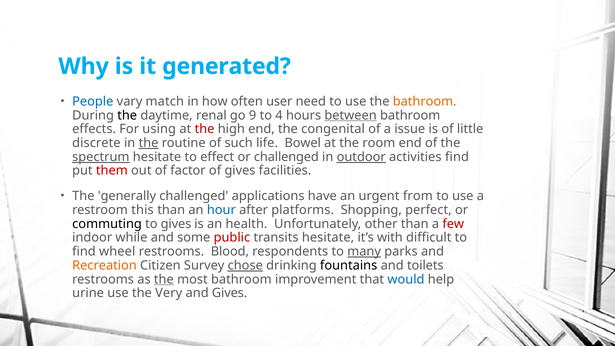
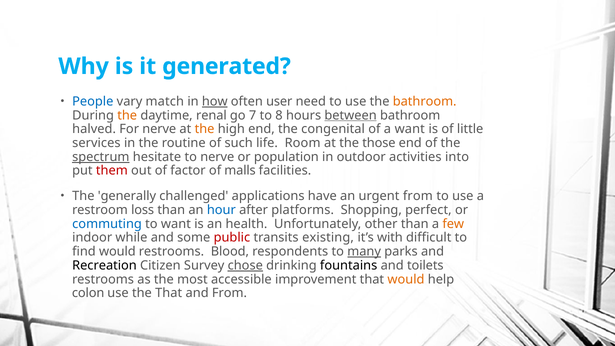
how underline: none -> present (215, 101)
the colour: black -> orange (127, 115)
9: 9 -> 7 (253, 115)
4: 4 -> 8 (279, 115)
effects: effects -> halved (94, 129)
For using: using -> nerve (159, 129)
the colour: red -> orange (205, 129)
a issue: issue -> want (410, 129)
discrete: discrete -> services (96, 143)
the underline: present -> none (149, 143)
Bowel: Bowel -> Room (303, 143)
room: room -> those (379, 143)
to effect: effect -> nerve (217, 157)
or challenged: challenged -> population (286, 157)
outdoor underline: present -> none (361, 157)
activities find: find -> into (457, 157)
of gives: gives -> malls (240, 171)
this: this -> loss (143, 210)
commuting colour: black -> blue (107, 224)
to gives: gives -> want (176, 224)
few colour: red -> orange (453, 224)
transits hesitate: hesitate -> existing (328, 238)
find wheel: wheel -> would (117, 252)
Recreation colour: orange -> black (104, 265)
the underline: present -> none (164, 279)
most bathroom: bathroom -> accessible (241, 279)
would colour: blue -> orange (406, 279)
urine: urine -> colon (88, 293)
the Very: Very -> That (169, 293)
and Gives: Gives -> From (229, 293)
